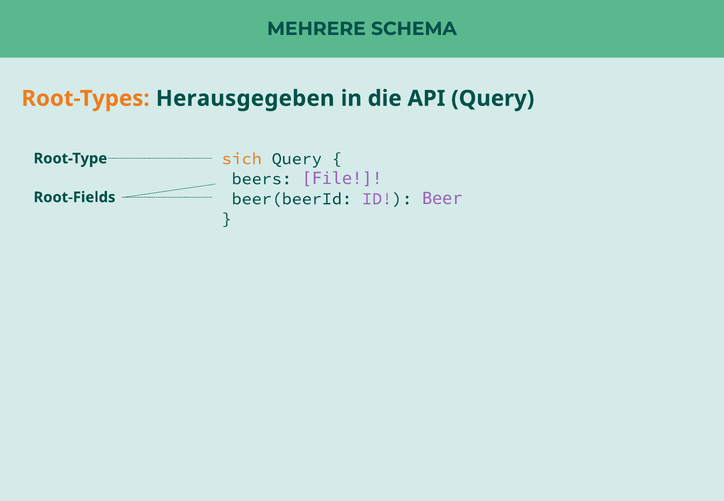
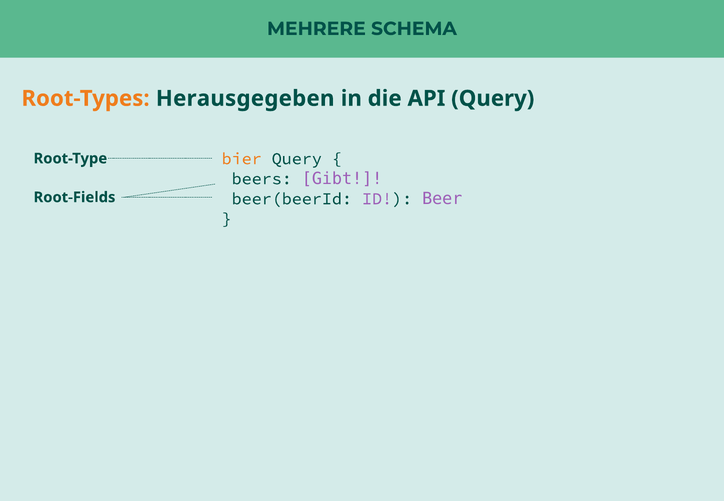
sich: sich -> bier (242, 159)
File: File -> Gibt (342, 179)
